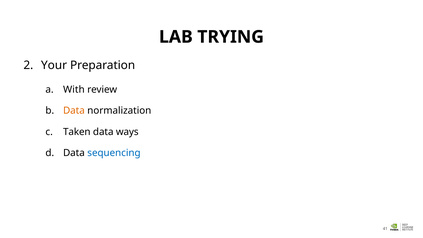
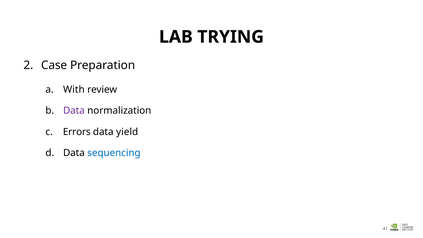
Your: Your -> Case (54, 65)
Data colour: orange -> purple (74, 111)
Taken: Taken -> Errors (77, 132)
ways: ways -> yield (127, 132)
